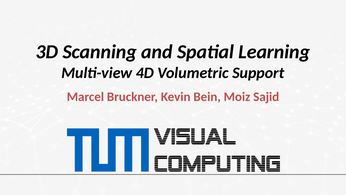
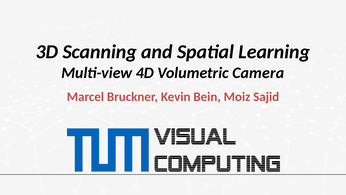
Support: Support -> Camera (258, 73)
